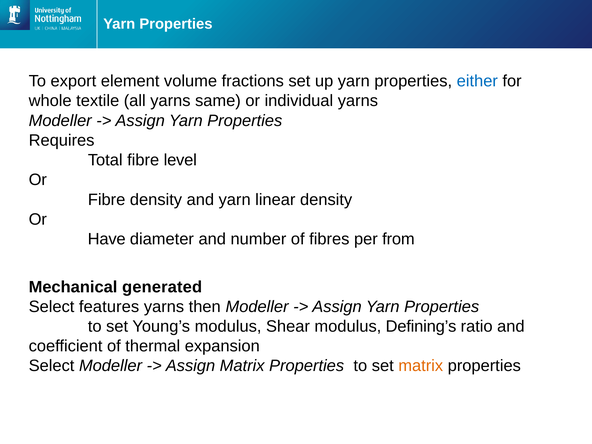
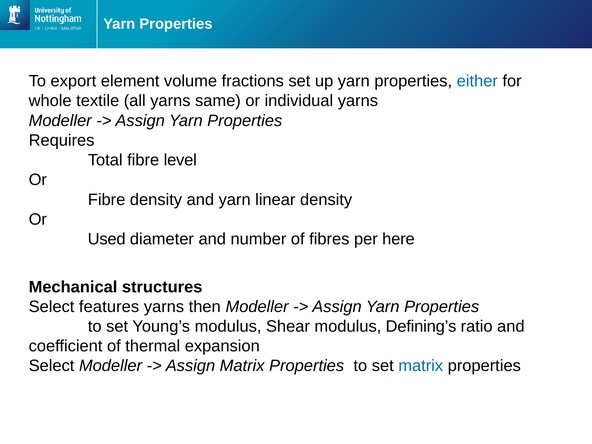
Have: Have -> Used (107, 239)
from: from -> here (398, 239)
generated: generated -> structures (162, 287)
matrix colour: orange -> blue (421, 366)
